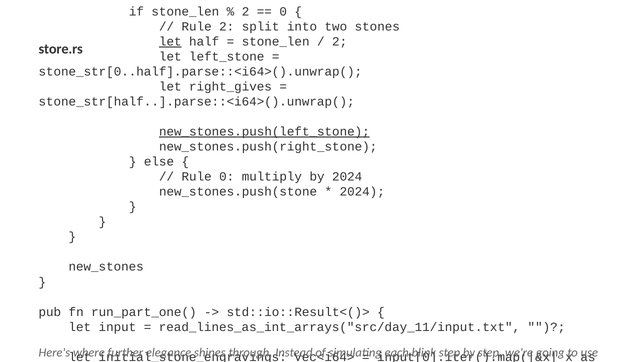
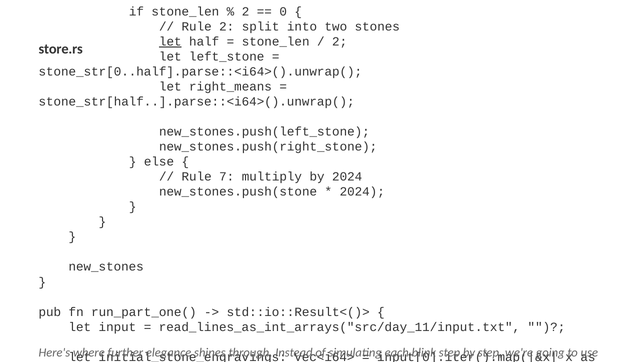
right_gives: right_gives -> right_means (230, 87)
new_stones.push(left_stone underline: present -> none (264, 132)
Rule 0: 0 -> 7 (227, 177)
